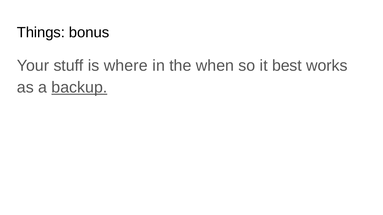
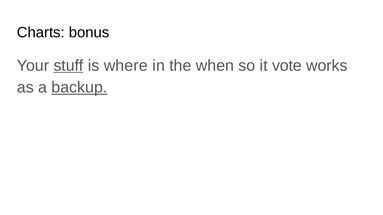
Things: Things -> Charts (41, 32)
stuff underline: none -> present (68, 66)
best: best -> vote (287, 66)
